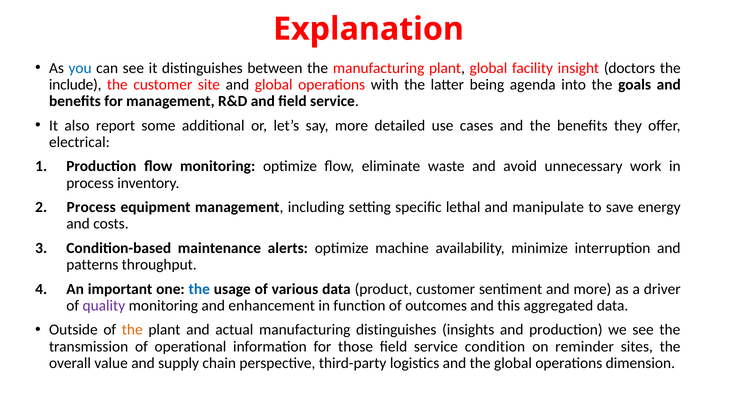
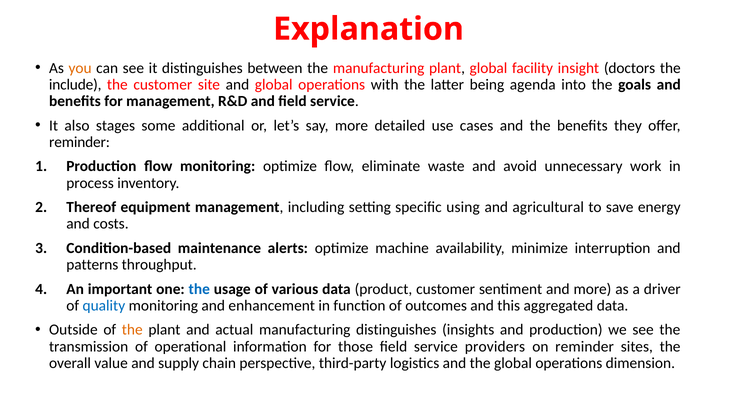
you colour: blue -> orange (80, 68)
report: report -> stages (115, 125)
electrical: electrical -> reminder (79, 142)
Process: Process -> Thereof (91, 207)
lethal: lethal -> using (463, 207)
manipulate: manipulate -> agricultural (548, 207)
quality colour: purple -> blue (104, 305)
condition: condition -> providers (495, 346)
